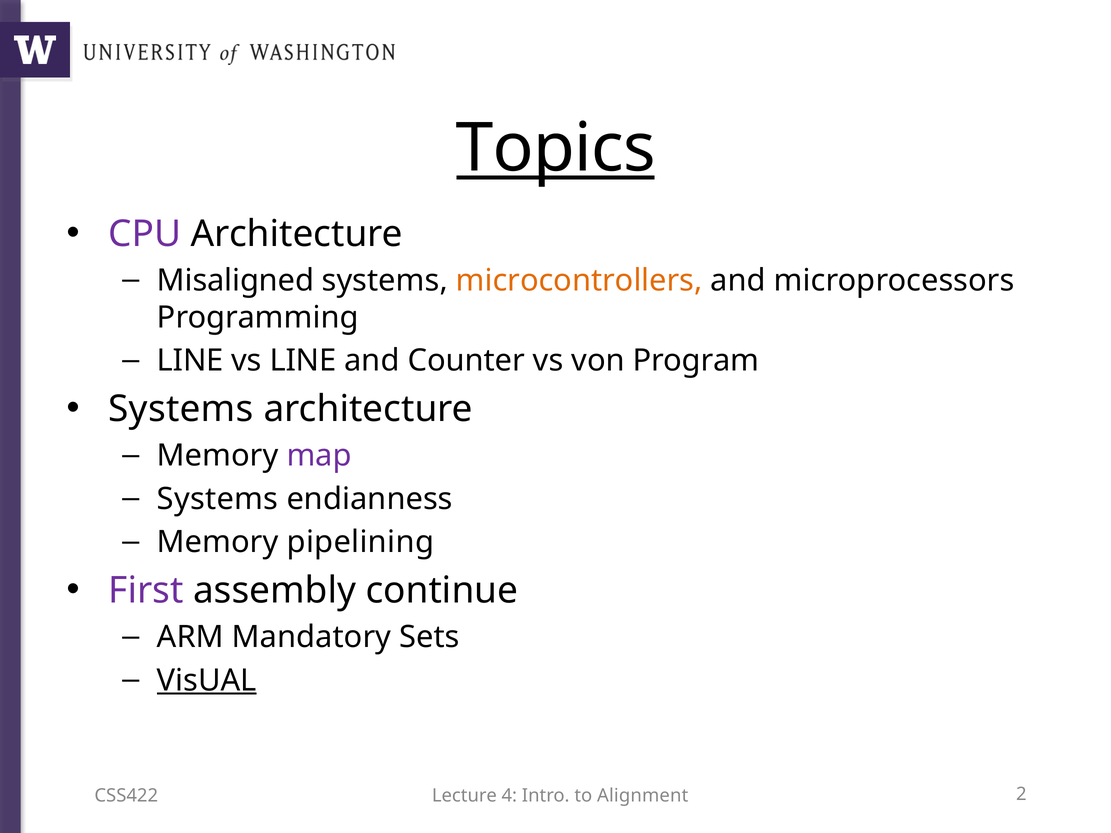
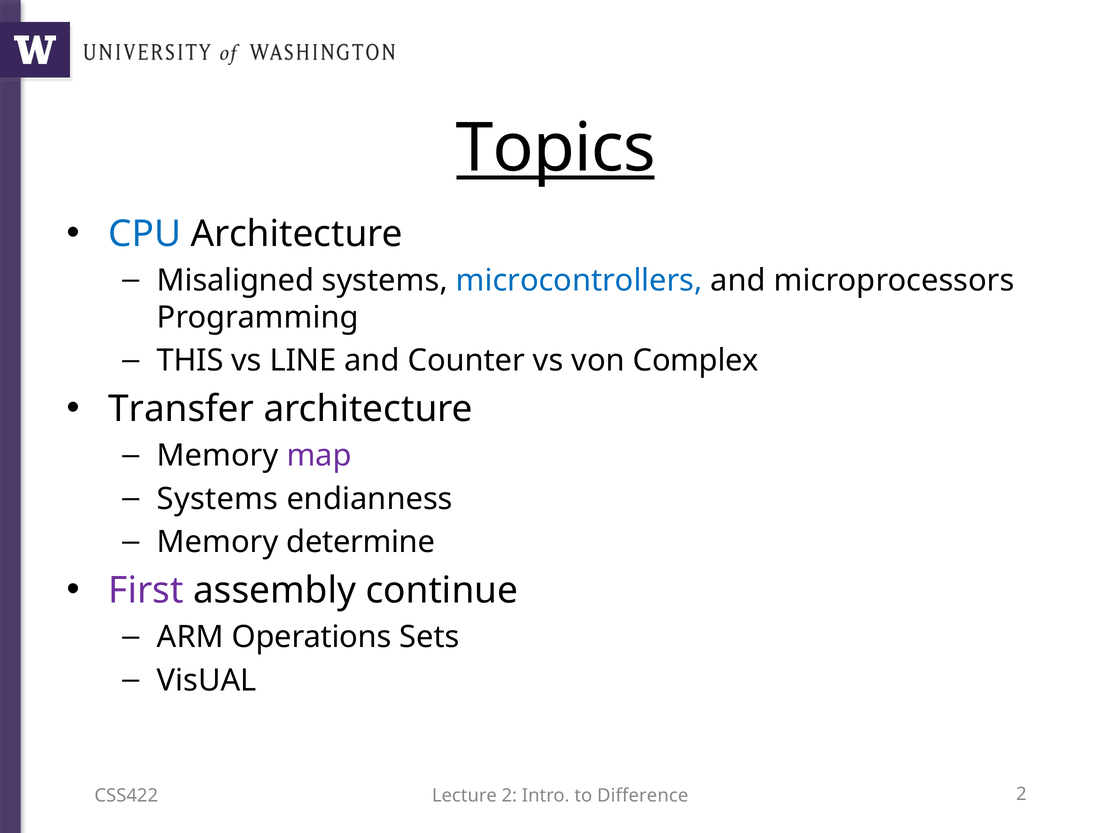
CPU colour: purple -> blue (145, 234)
microcontrollers colour: orange -> blue (579, 281)
LINE: LINE -> THIS (190, 361)
Program: Program -> Complex (696, 361)
Systems: Systems -> Transfer (181, 409)
pipelining: pipelining -> determine (361, 542)
Mandatory: Mandatory -> Operations (312, 637)
VisUAL underline: present -> none (207, 681)
Lecture 4: 4 -> 2 (509, 796)
Alignment: Alignment -> Difference (643, 796)
